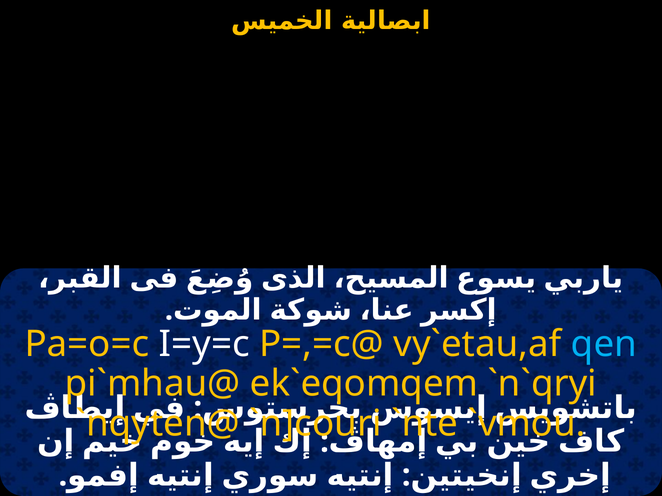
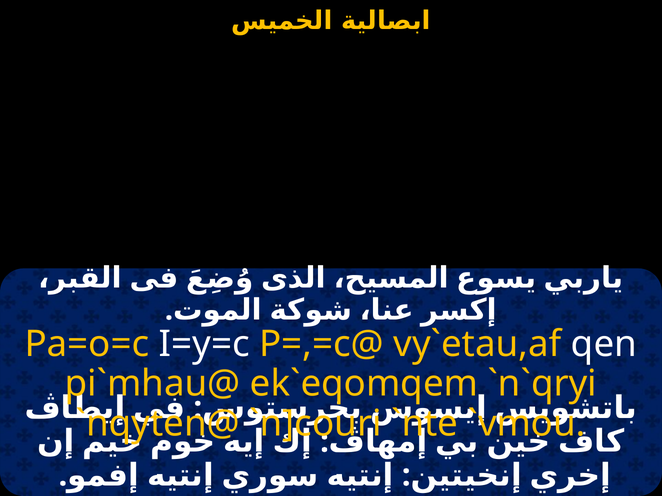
qen colour: light blue -> white (604, 345)
